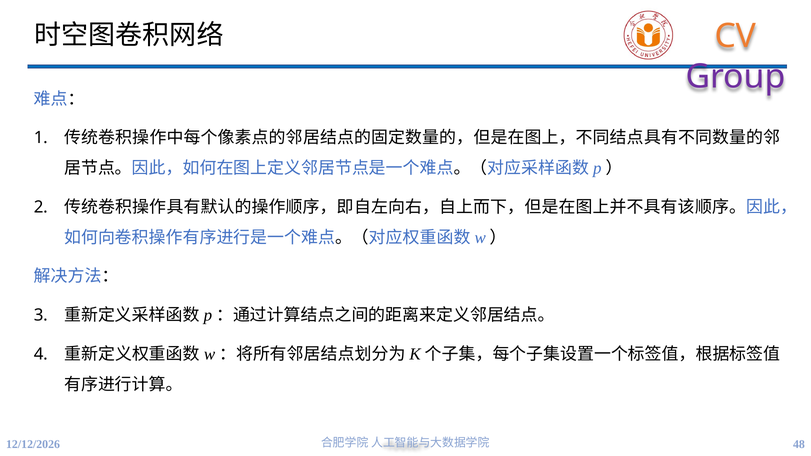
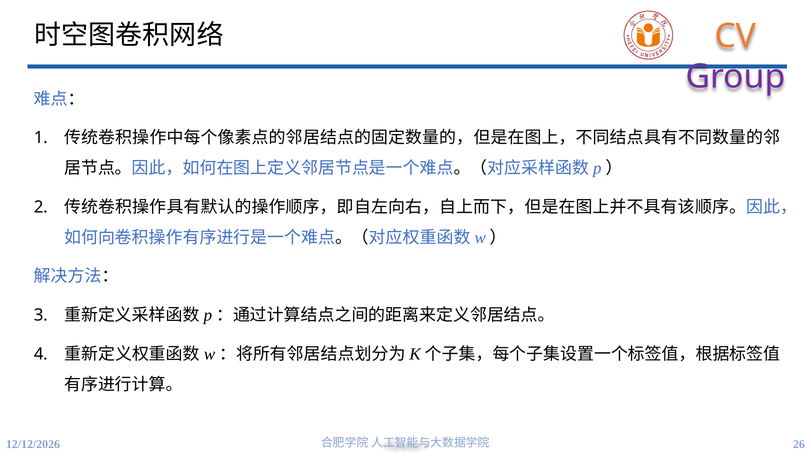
48: 48 -> 26 (799, 445)
